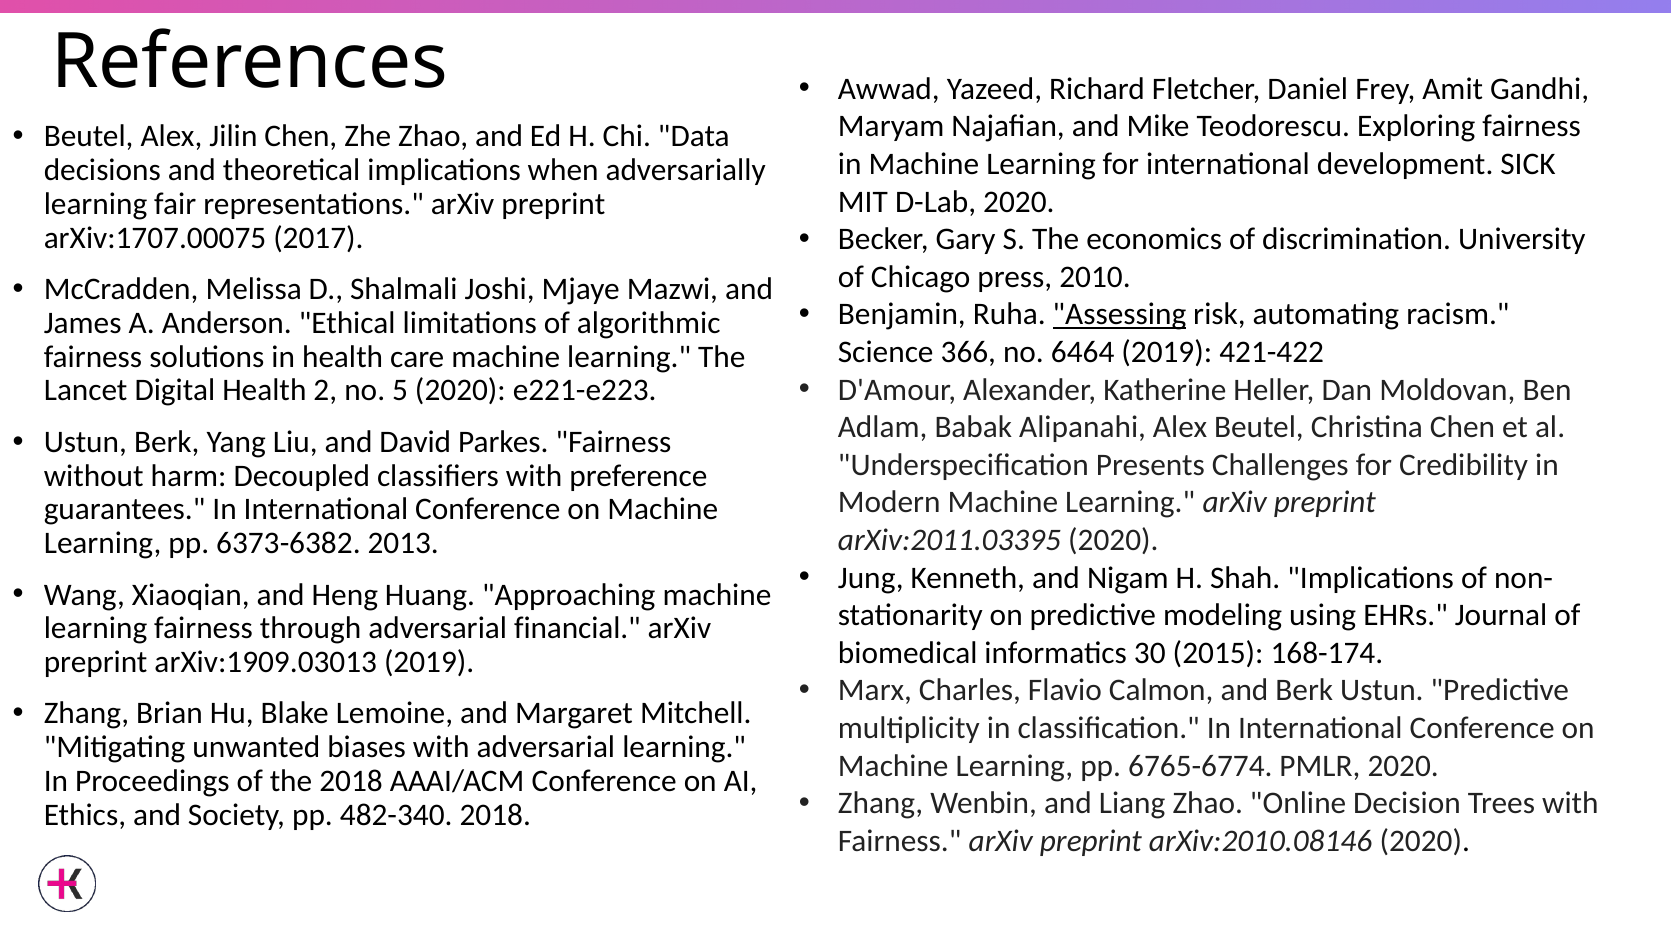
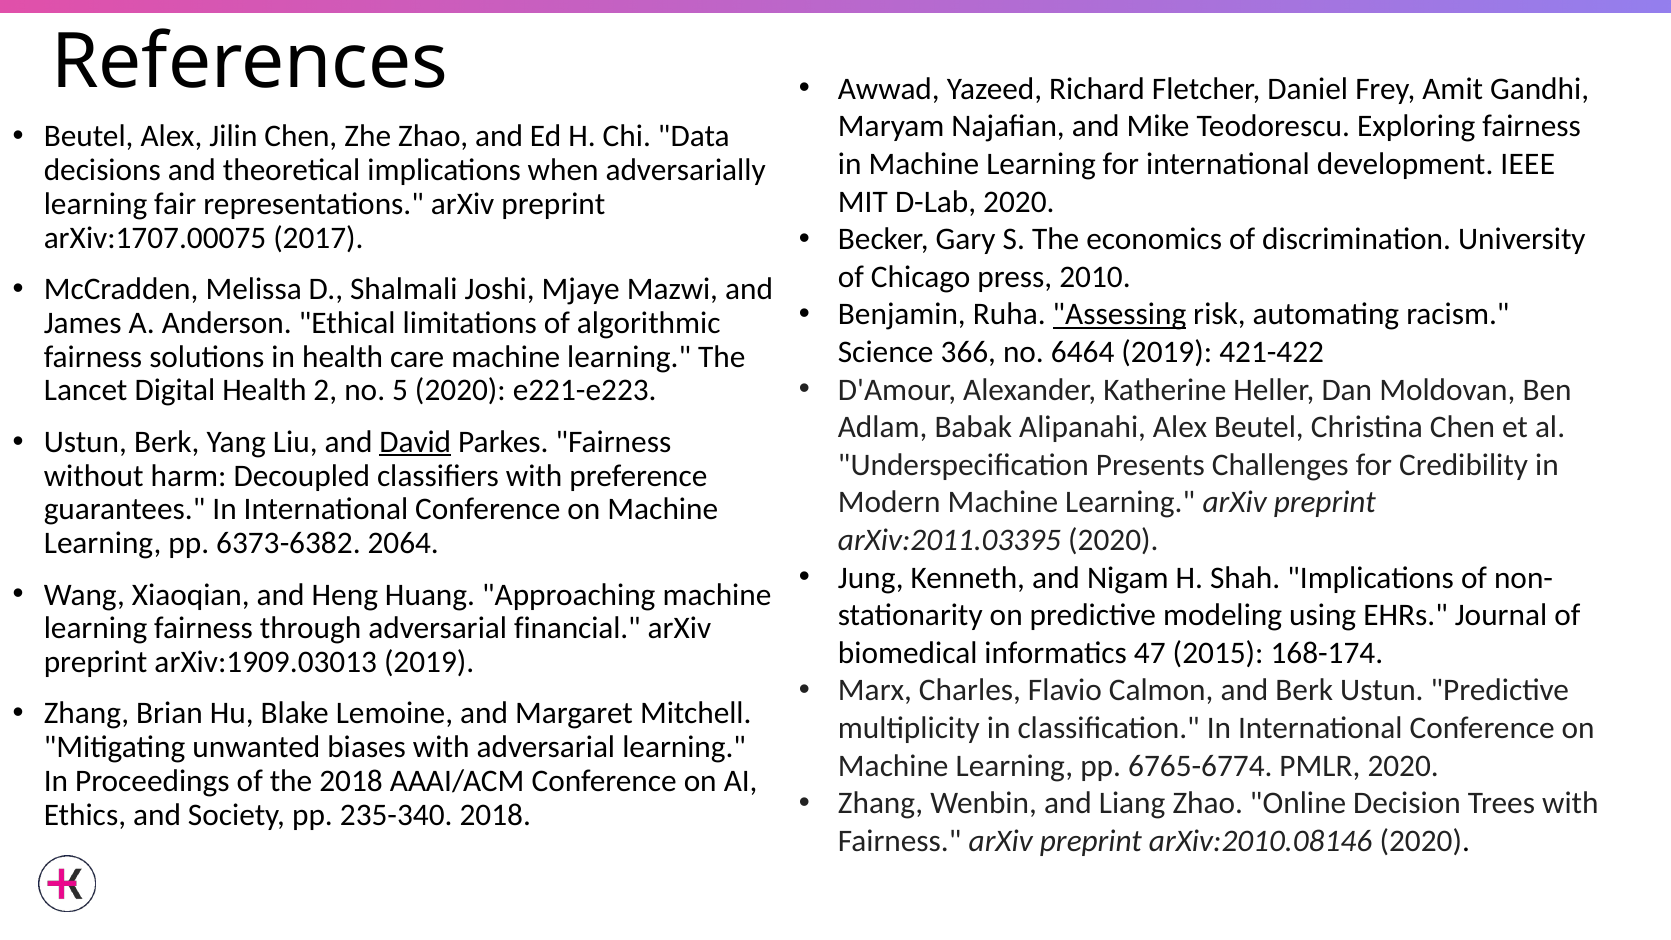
SICK: SICK -> IEEE (1528, 164)
David underline: none -> present (415, 442)
2013: 2013 -> 2064 (403, 543)
30: 30 -> 47 (1150, 653)
482-340: 482-340 -> 235-340 (396, 815)
